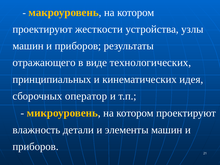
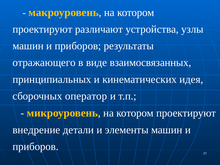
жесткости: жесткости -> различают (99, 29)
технологических: технологических -> взаимосвязанных (150, 63)
влажность: влажность -> внедрение (36, 130)
